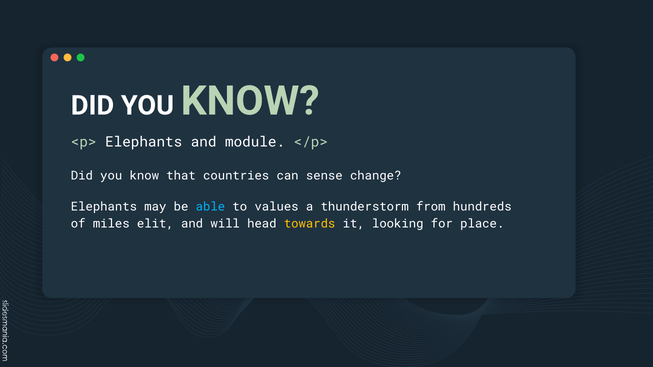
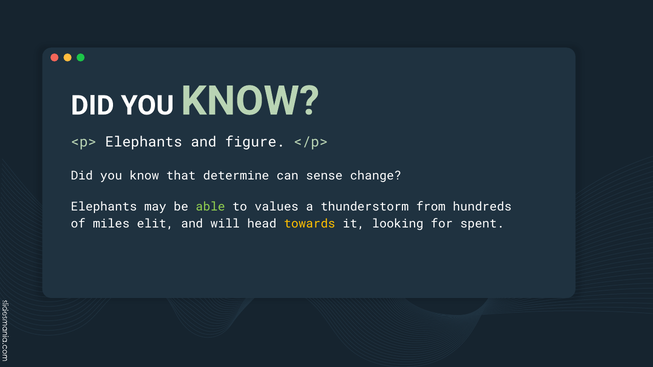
module: module -> figure (255, 142)
countries: countries -> determine (236, 176)
able colour: light blue -> light green (210, 207)
place: place -> spent (482, 224)
